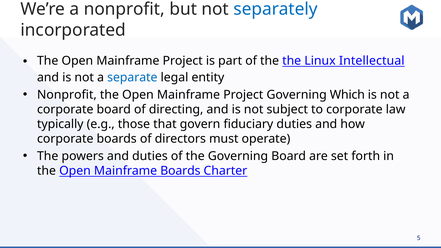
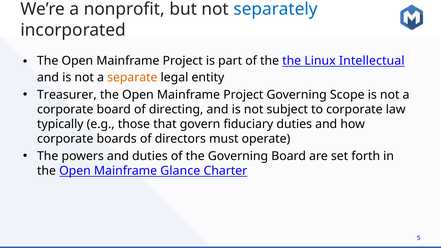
separate colour: blue -> orange (132, 78)
Nonprofit: Nonprofit -> Treasurer (67, 95)
Which: Which -> Scope (347, 95)
Mainframe Boards: Boards -> Glance (180, 171)
